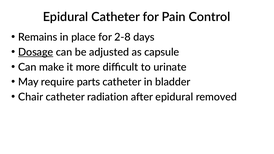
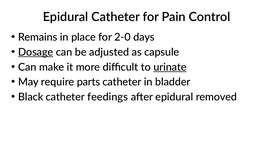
2-8: 2-8 -> 2-0 (123, 37)
urinate underline: none -> present (170, 67)
Chair: Chair -> Black (31, 97)
radiation: radiation -> feedings (108, 97)
